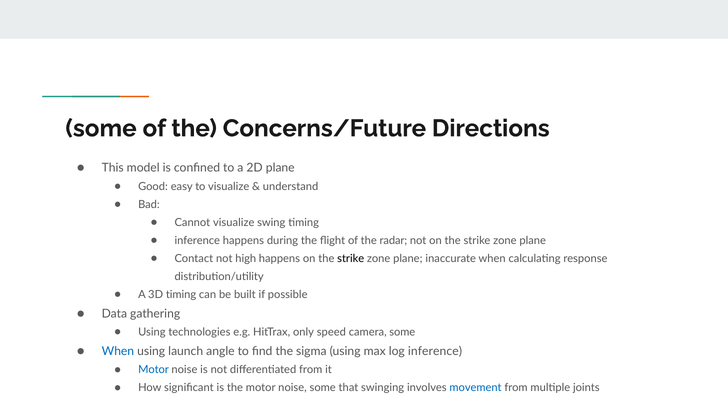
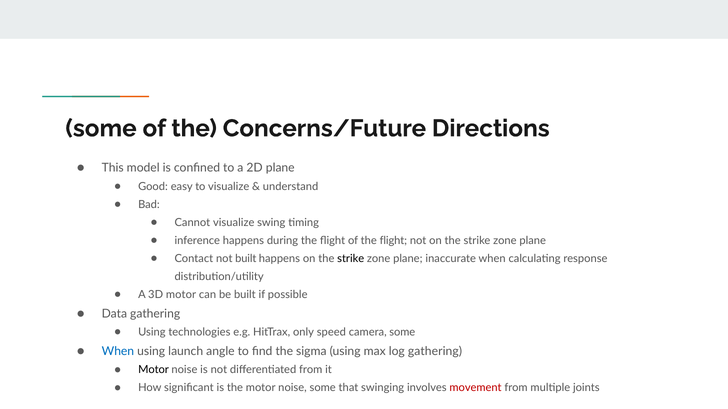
of the radar: radar -> flight (393, 241)
not high: high -> built (246, 259)
3D timing: timing -> motor (181, 295)
log inference: inference -> gathering (435, 352)
Motor colour: blue -> black (154, 370)
movement colour: blue -> red (476, 388)
